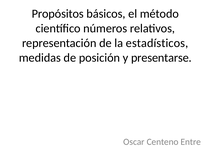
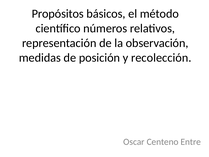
estadísticos: estadísticos -> observación (157, 43)
presentarse: presentarse -> recolección (161, 58)
